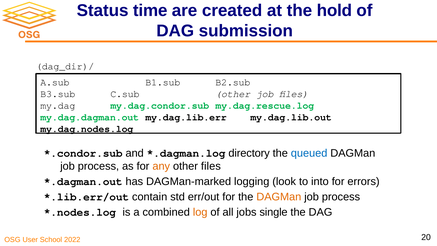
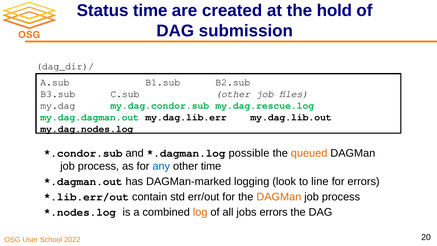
directory: directory -> possible (249, 153)
queued colour: blue -> orange (309, 153)
any colour: orange -> blue (161, 166)
other files: files -> time (211, 166)
into: into -> line (320, 181)
jobs single: single -> errors (274, 212)
